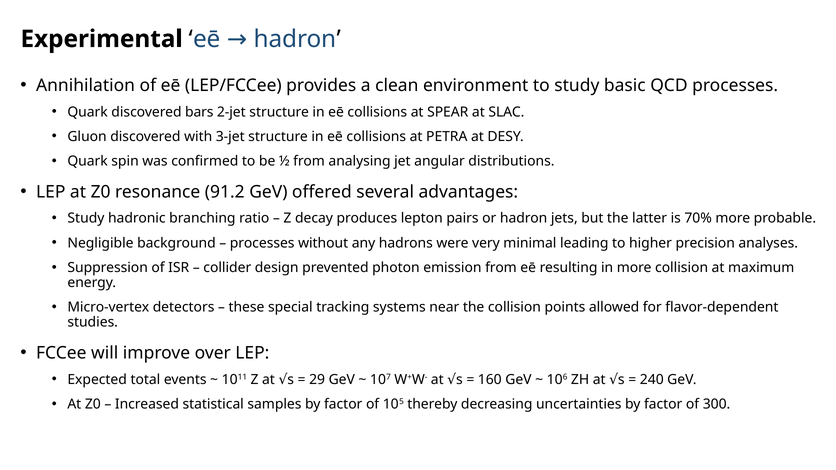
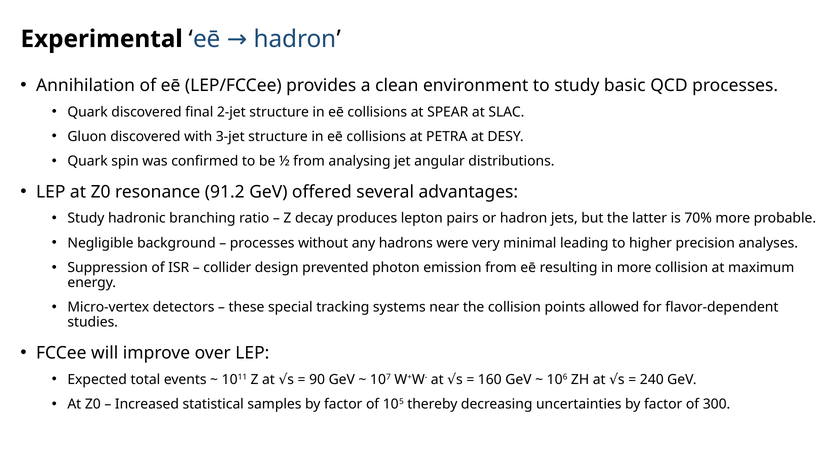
bars: bars -> final (199, 112)
29: 29 -> 90 (317, 380)
